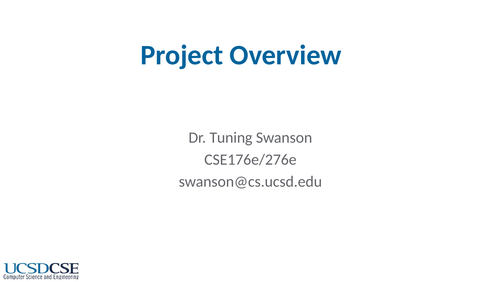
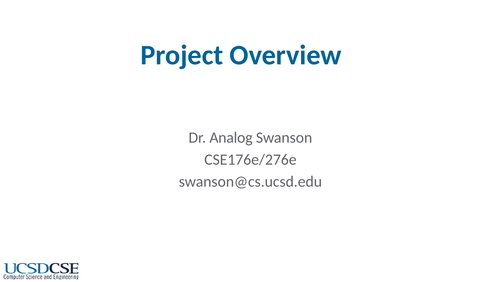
Tuning: Tuning -> Analog (231, 138)
